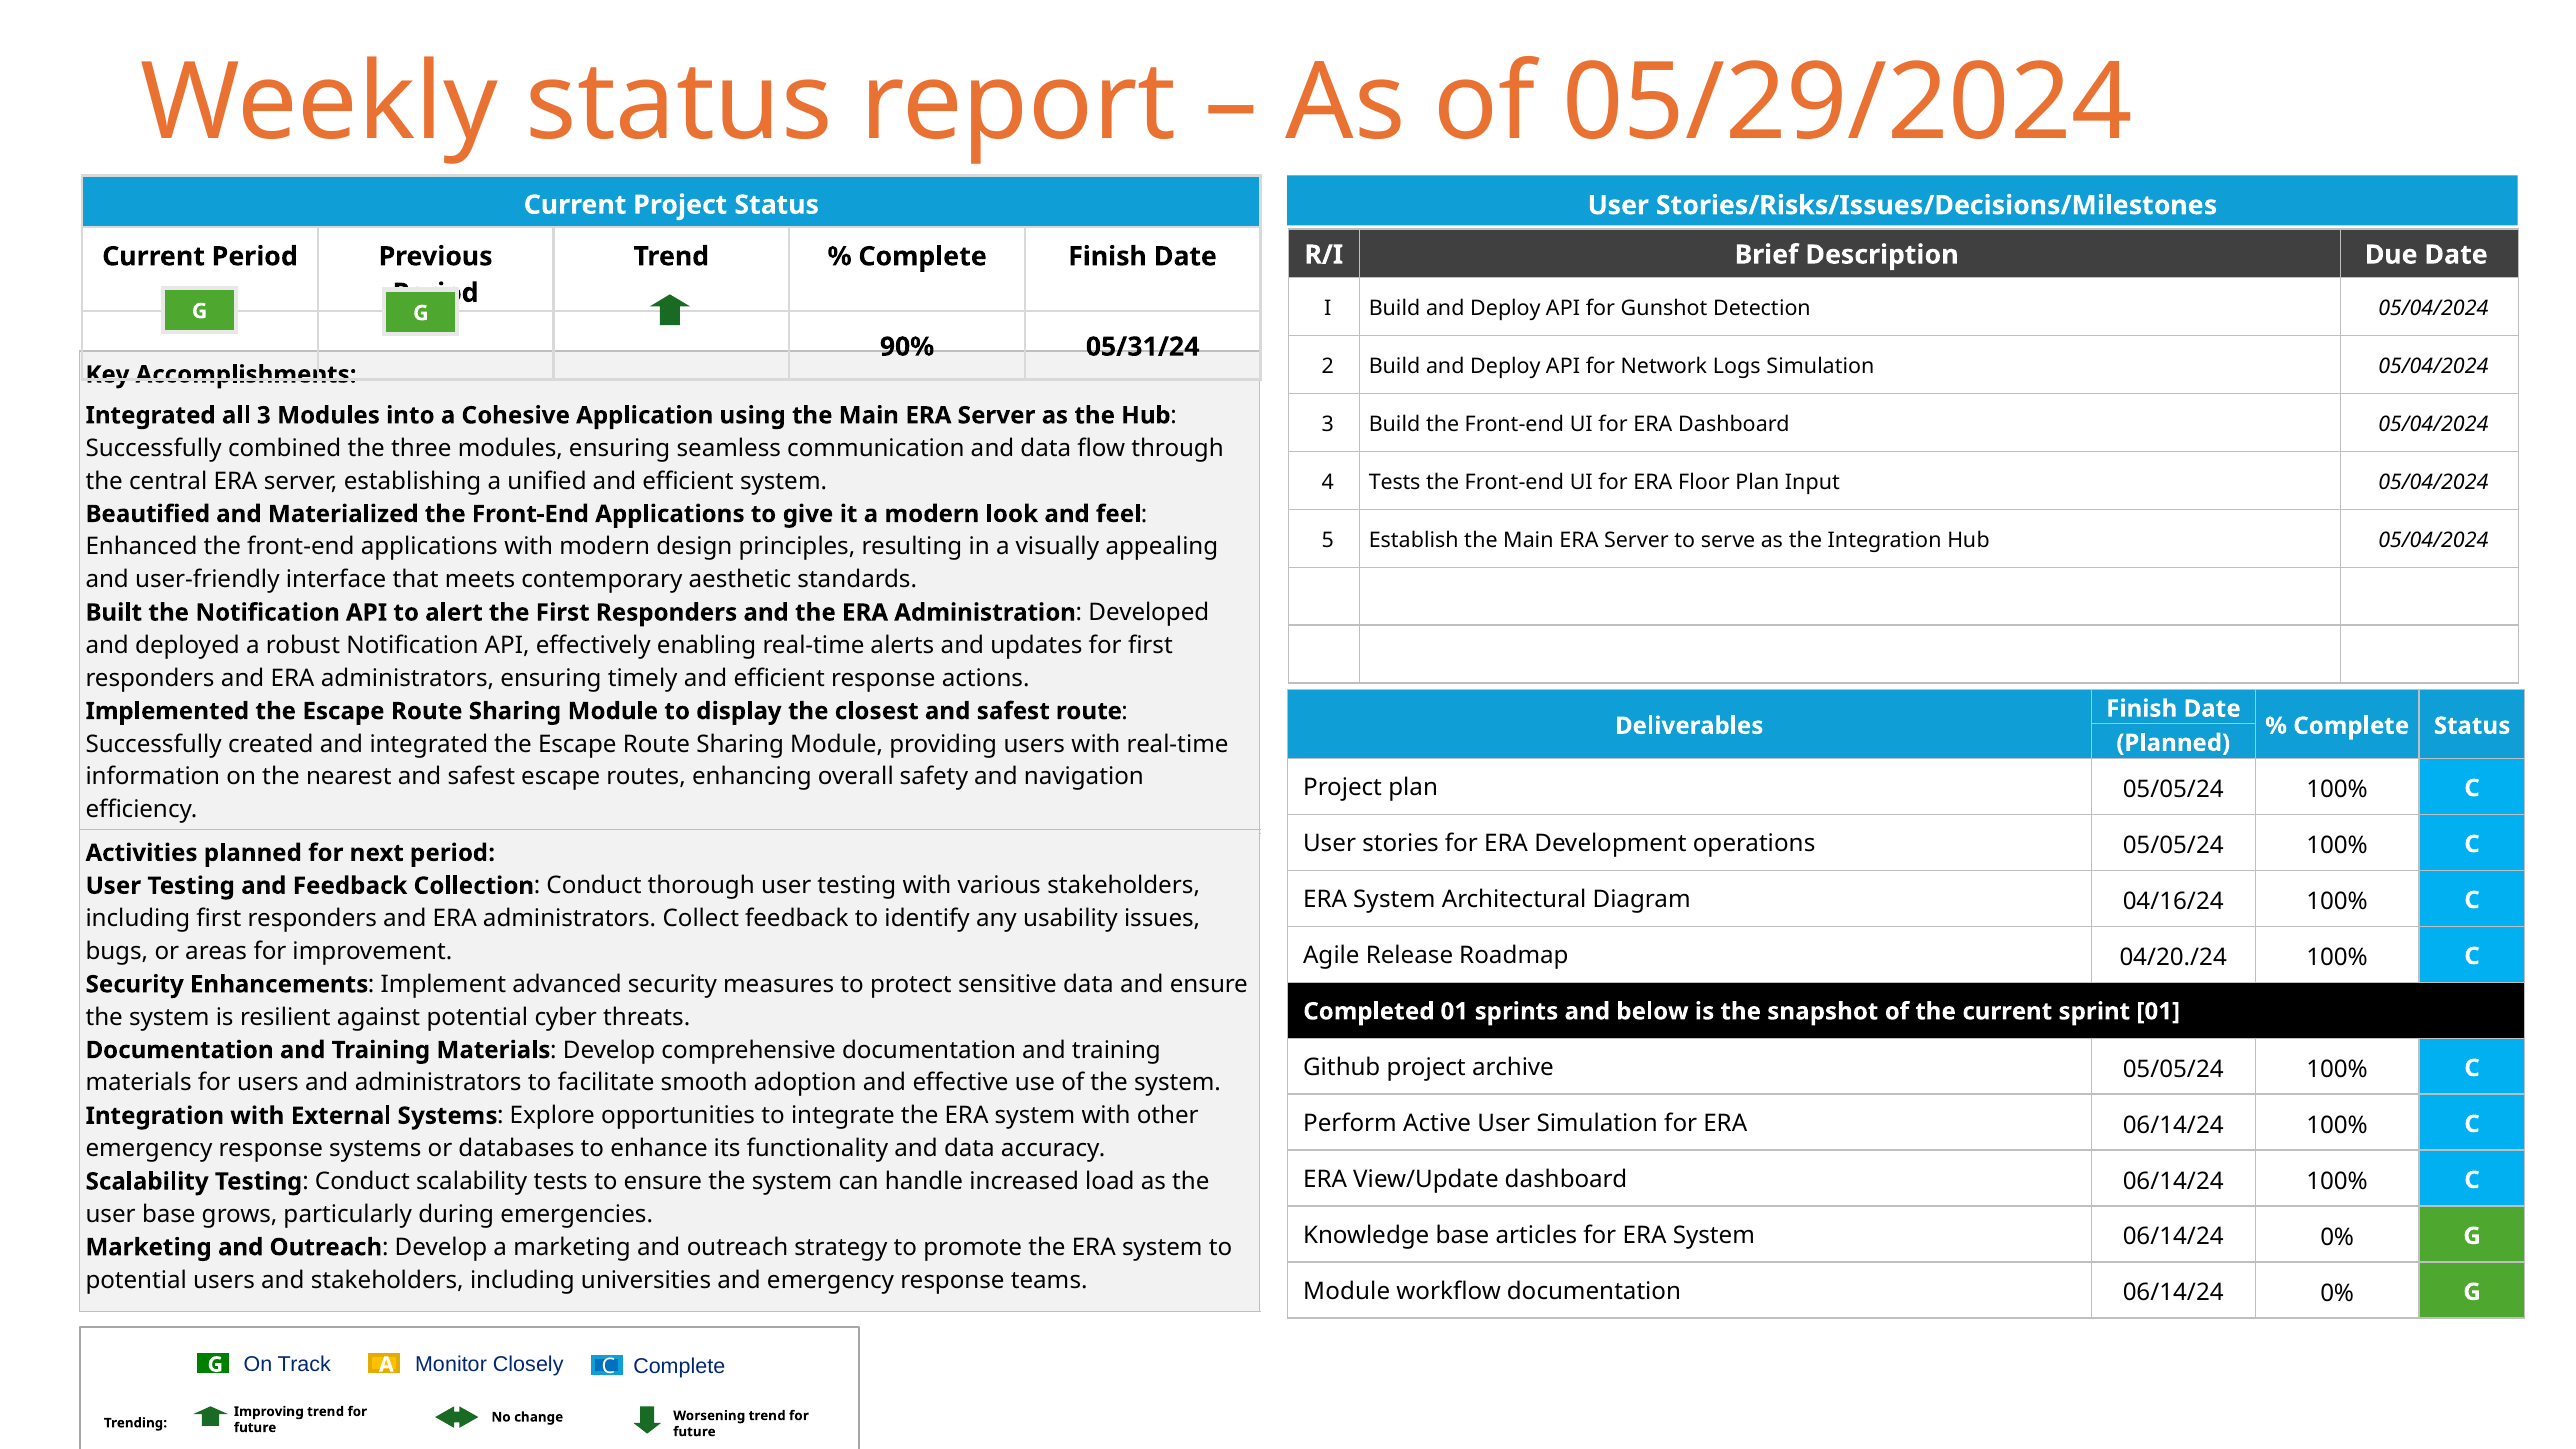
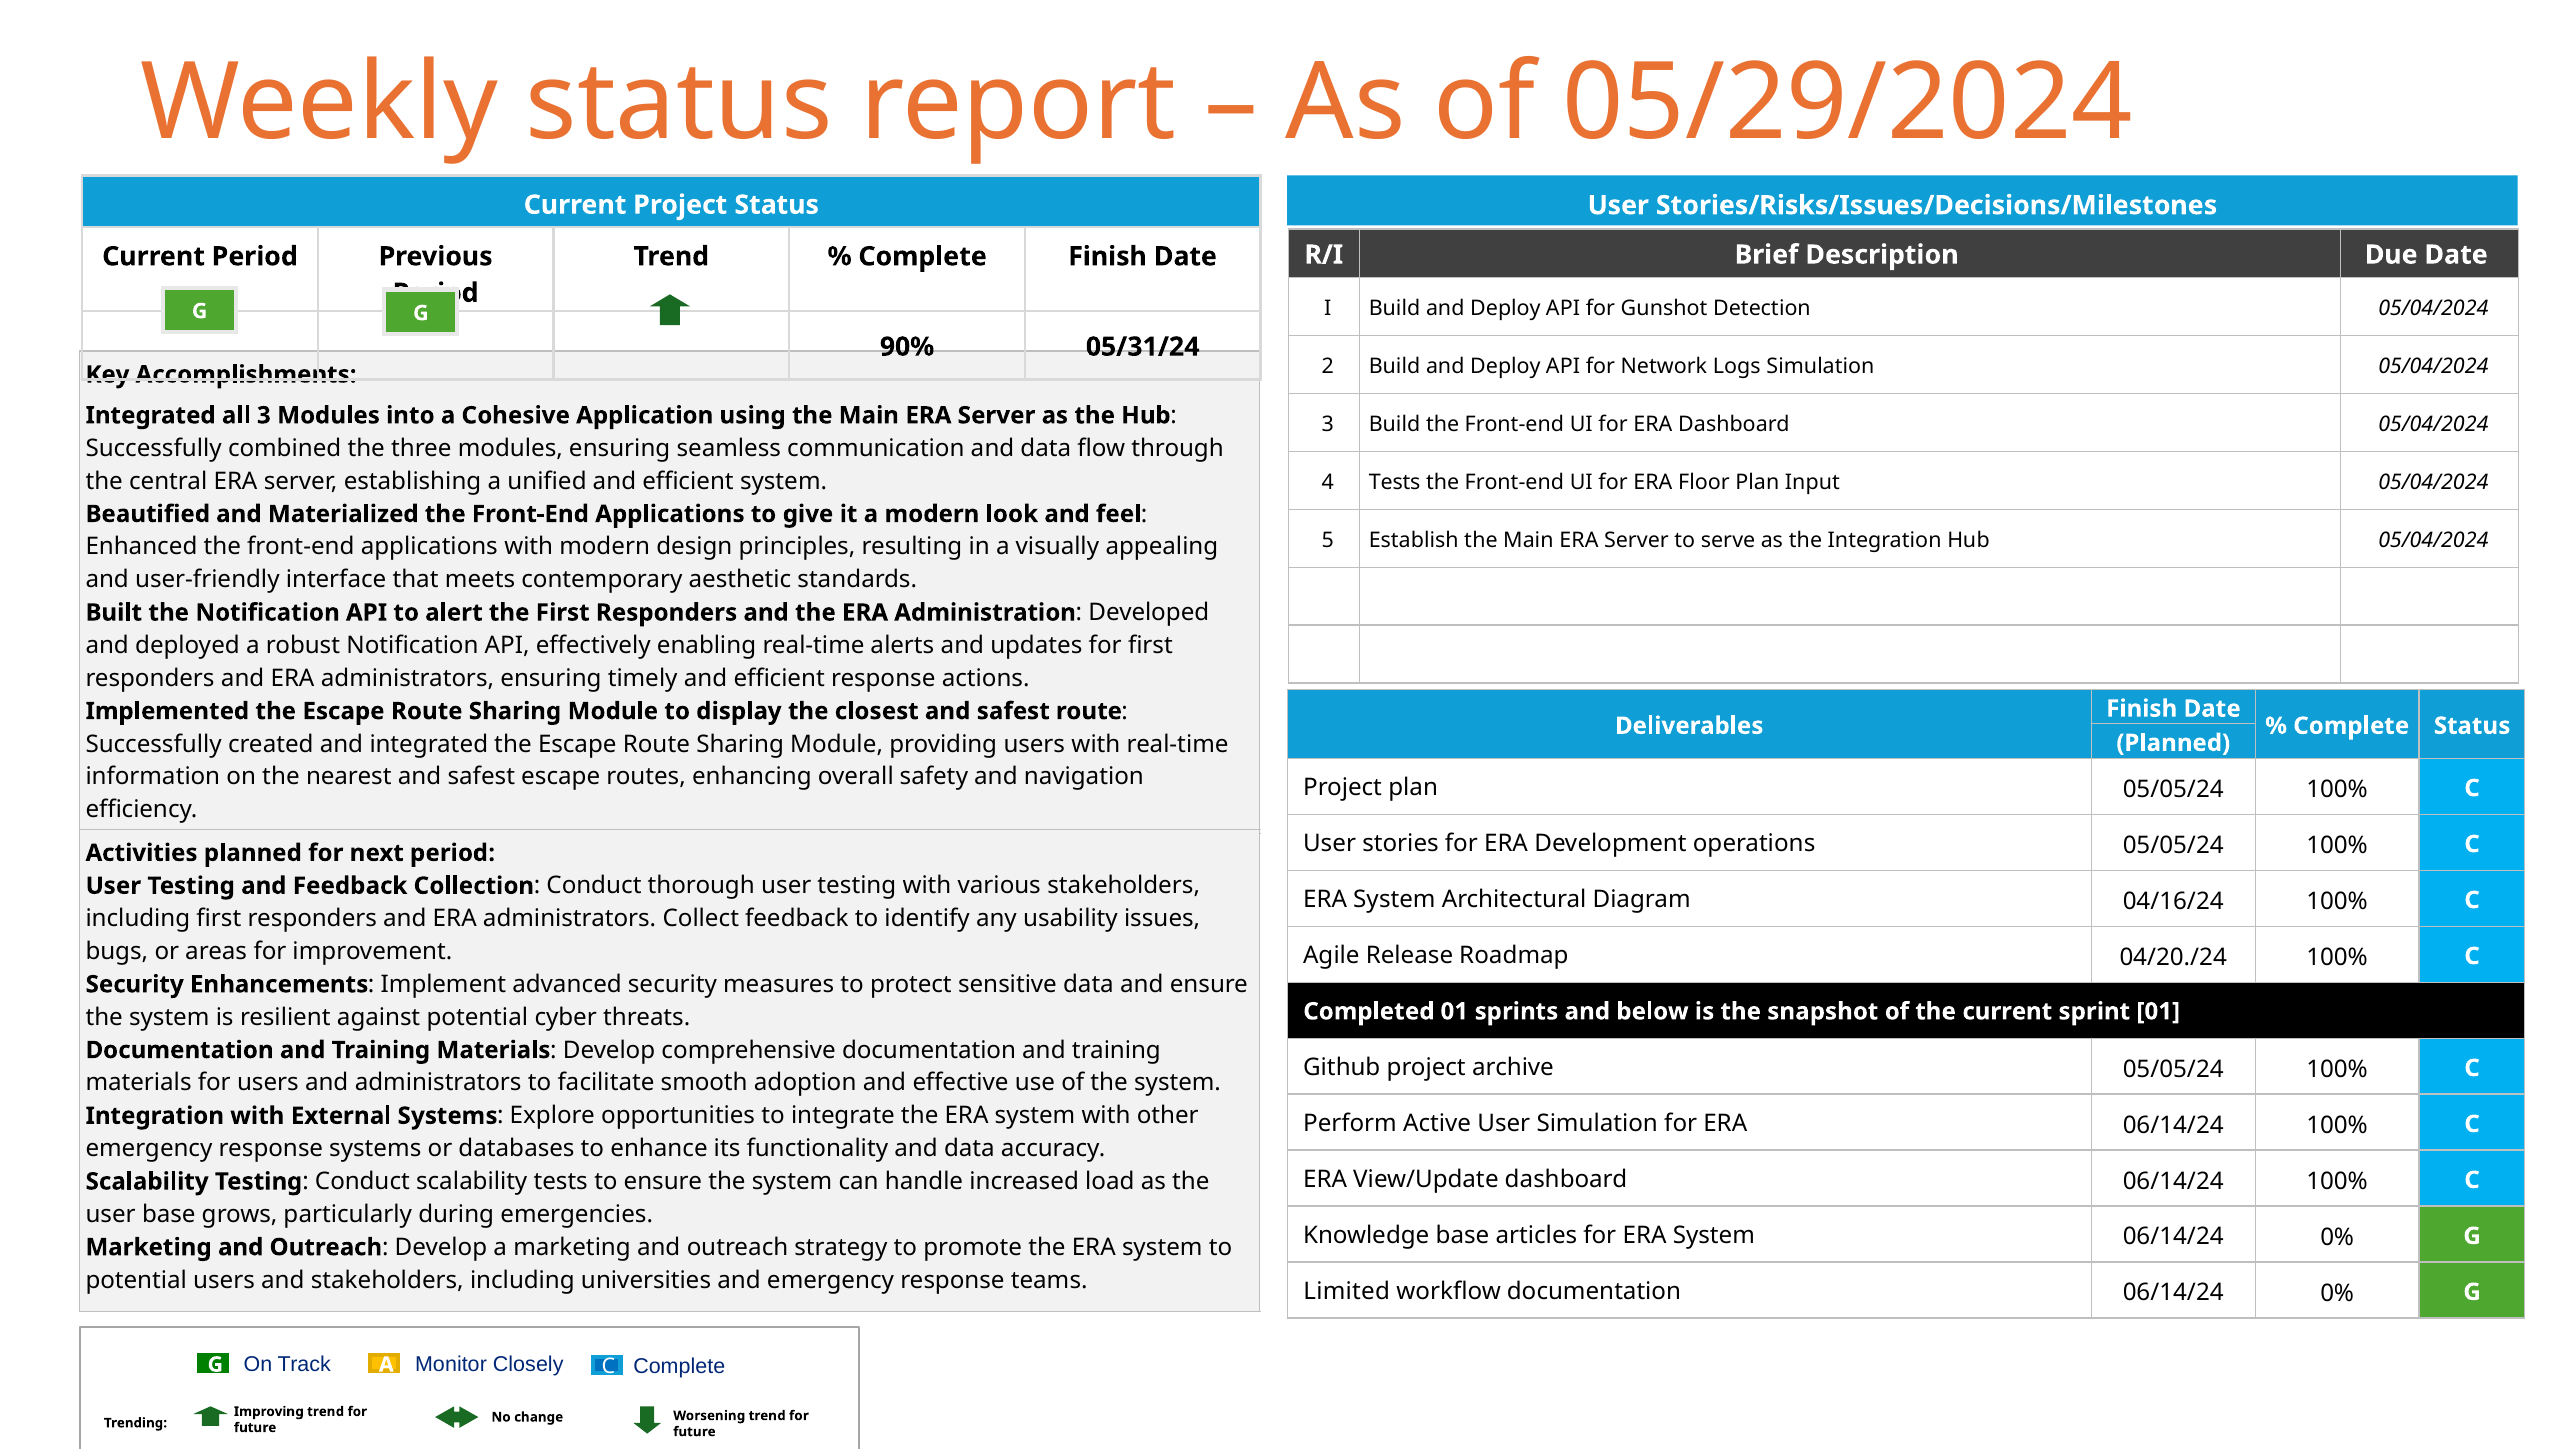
Module: Module -> Limited (1347, 1291)
